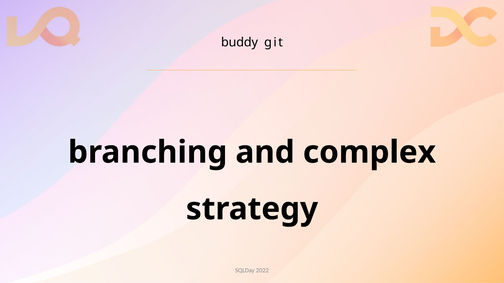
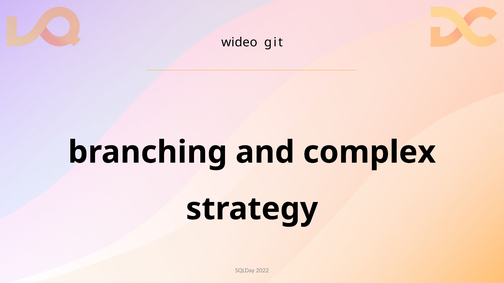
buddy: buddy -> wideo (239, 42)
